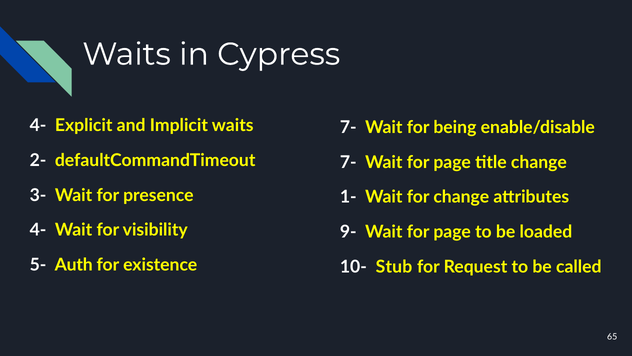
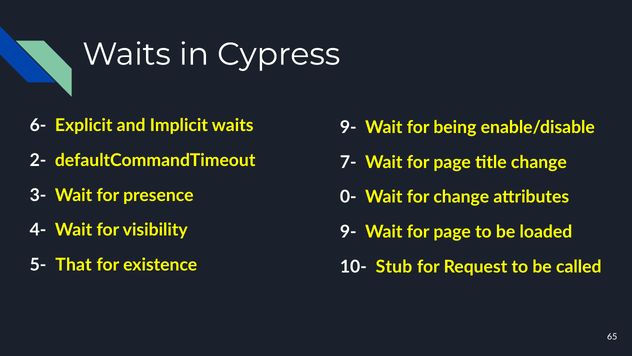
4-: 4- -> 6- (38, 125)
7-: 7- -> 9- (348, 127)
1-: 1- -> 0- (348, 197)
Auth: Auth -> That (73, 265)
